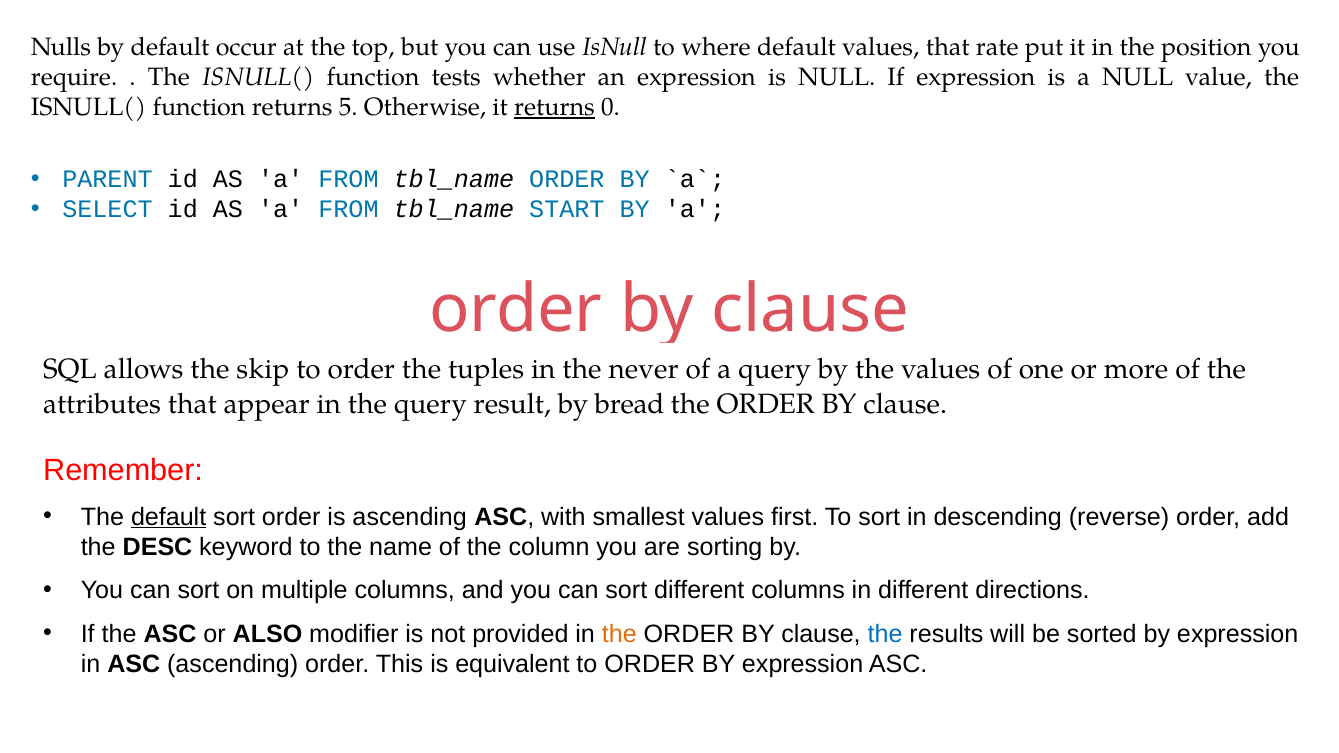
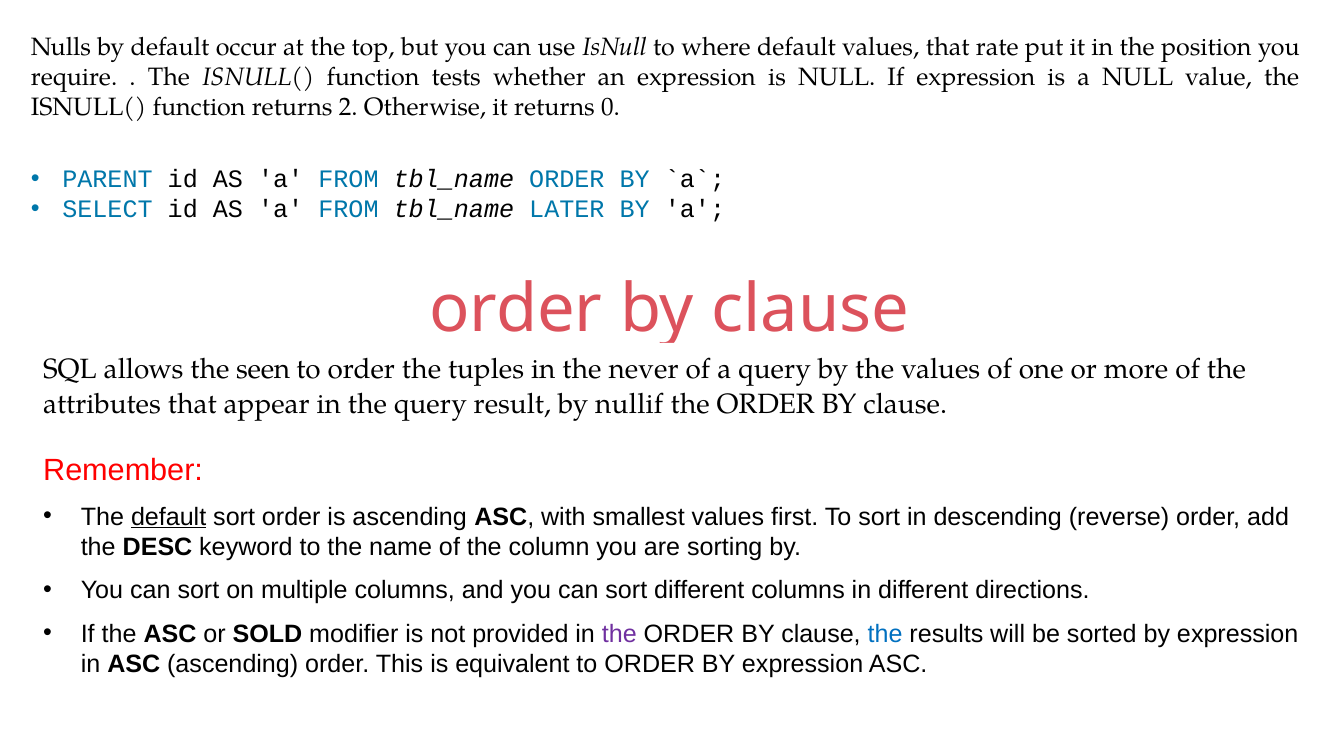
5: 5 -> 2 (348, 107)
returns underline: present -> none (555, 107)
START: START -> LATER (567, 209)
skip: skip -> seen (263, 369)
bread: bread -> nullif (629, 405)
ALSO: ALSO -> SOLD (268, 634)
the colour: orange -> purple (619, 634)
